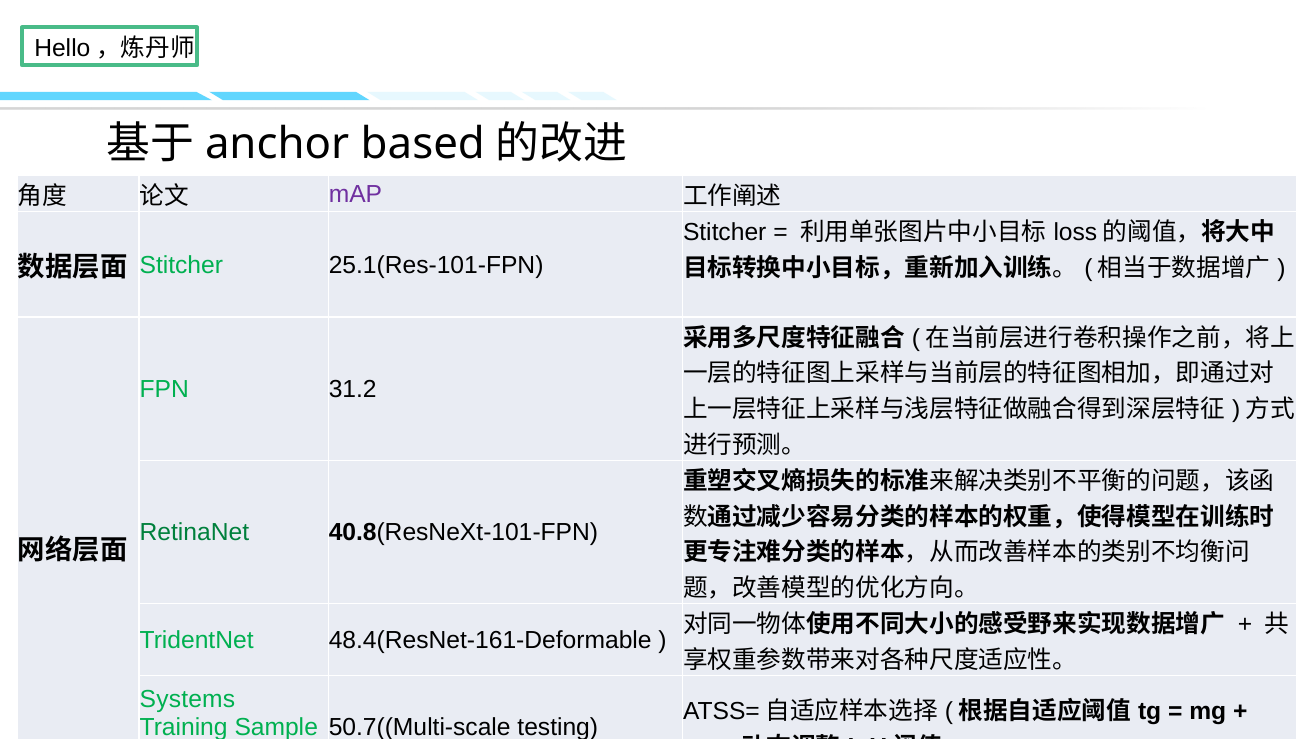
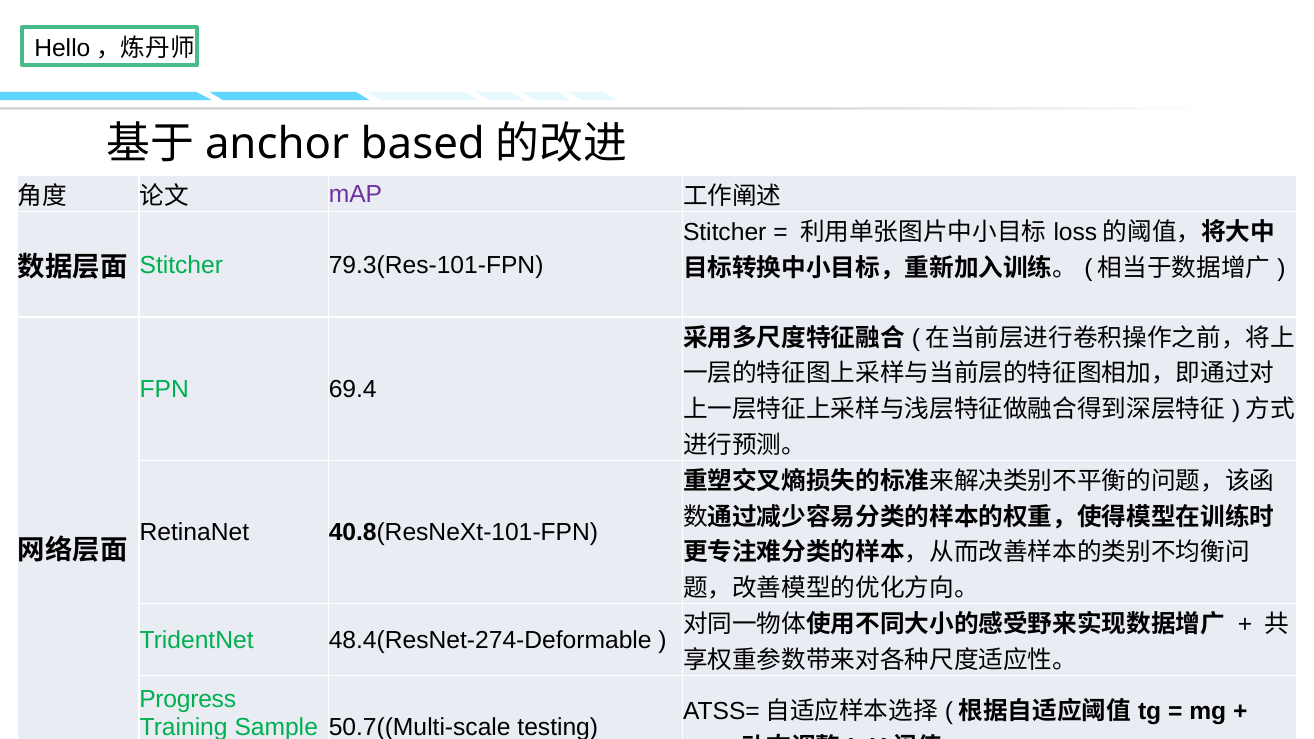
25.1(Res-101-FPN: 25.1(Res-101-FPN -> 79.3(Res-101-FPN (436, 265)
31.2: 31.2 -> 69.4 (353, 389)
RetinaNet colour: green -> black (194, 533)
48.4(ResNet-161-Deformable: 48.4(ResNet-161-Deformable -> 48.4(ResNet-274-Deformable (490, 641)
Systems: Systems -> Progress (188, 700)
